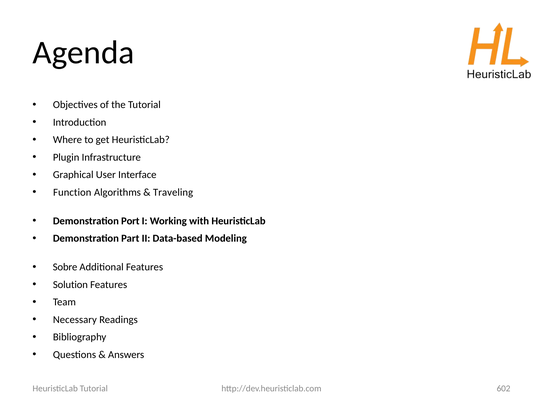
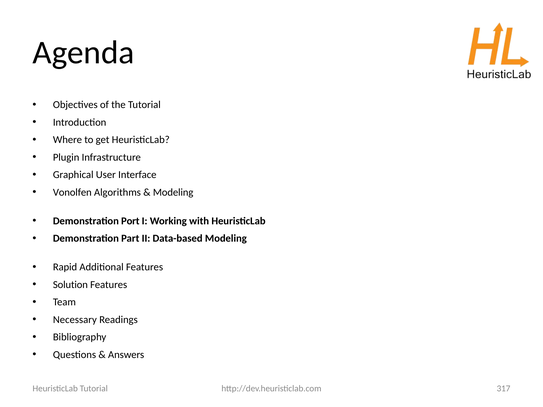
Function: Function -> Vonolfen (72, 192)
Traveling: Traveling -> Modeling (173, 192)
Sobre: Sobre -> Rapid (65, 267)
602: 602 -> 317 (504, 389)
